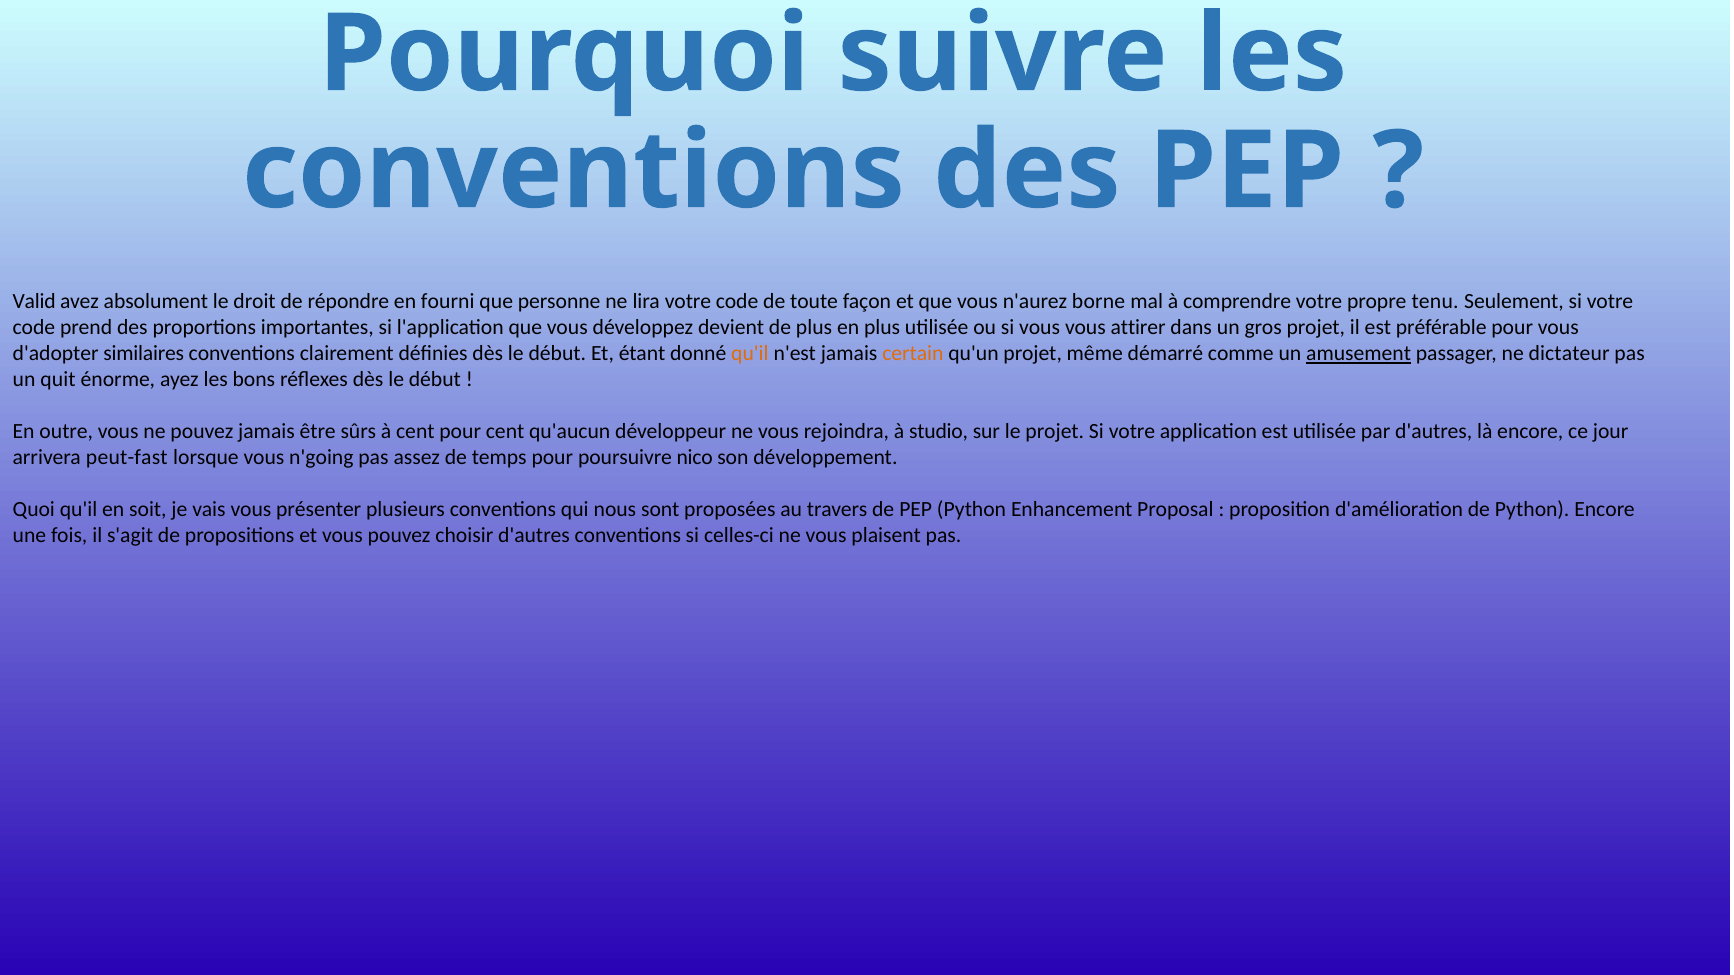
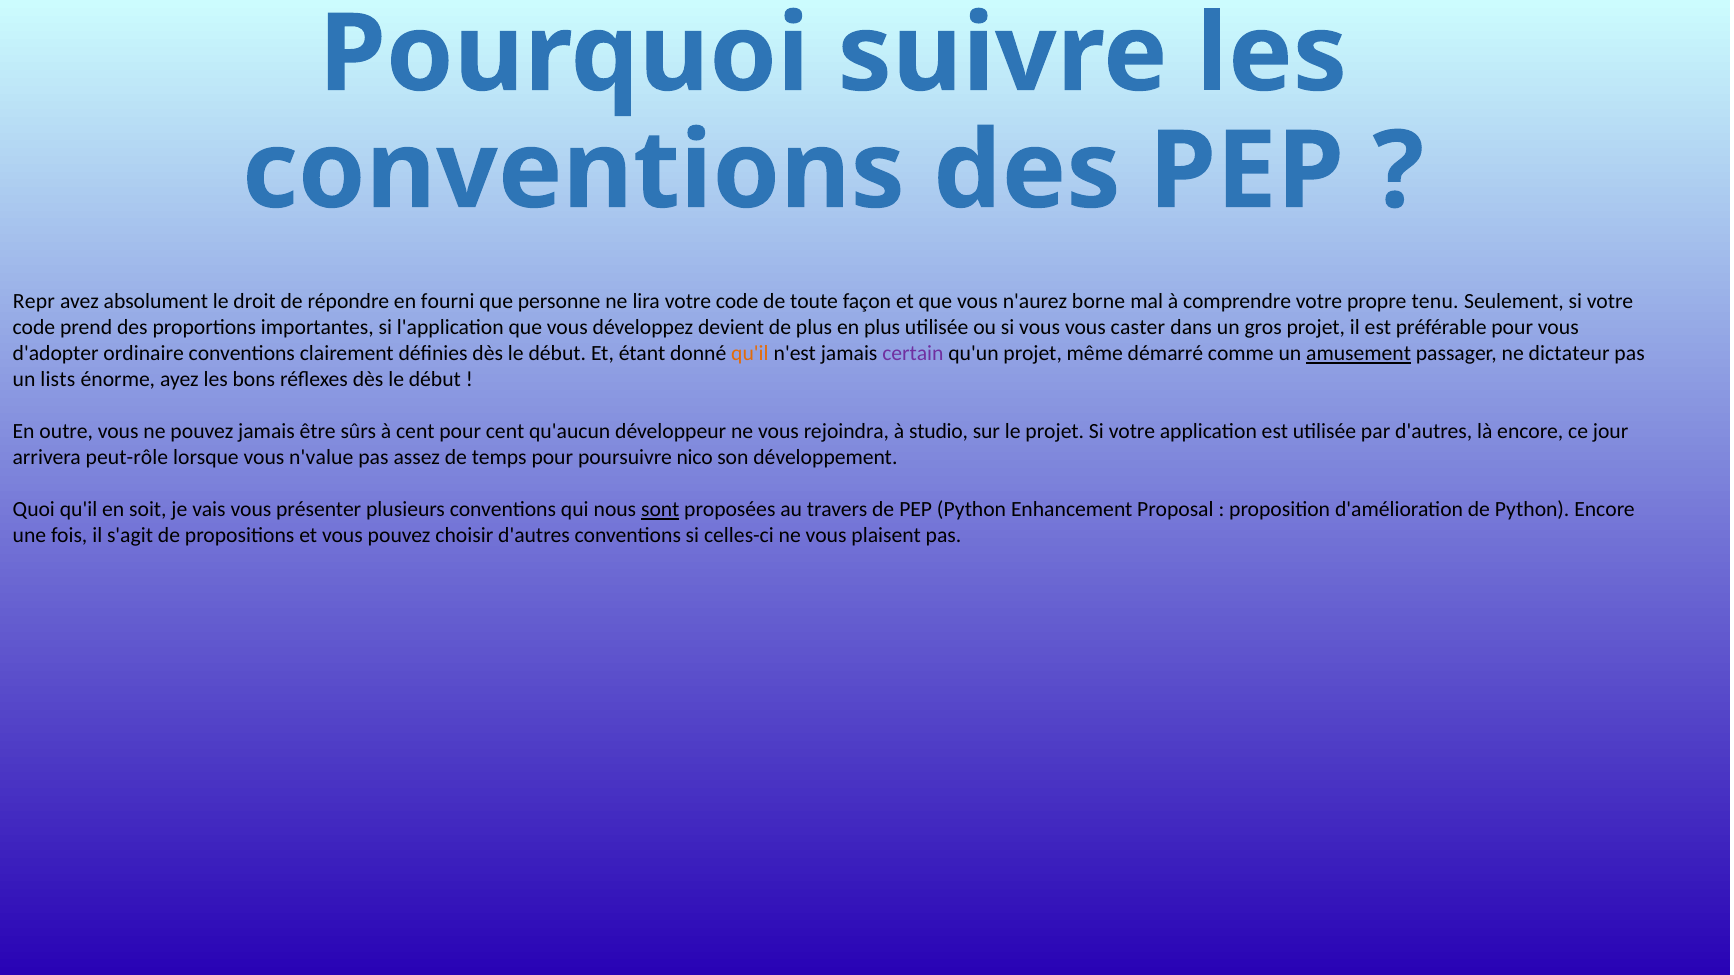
Valid: Valid -> Repr (34, 302)
attirer: attirer -> caster (1138, 328)
similaires: similaires -> ordinaire (144, 354)
certain colour: orange -> purple (913, 354)
quit: quit -> lists (58, 380)
peut-fast: peut-fast -> peut-rôle (127, 458)
n'going: n'going -> n'value (321, 458)
sont underline: none -> present (660, 510)
